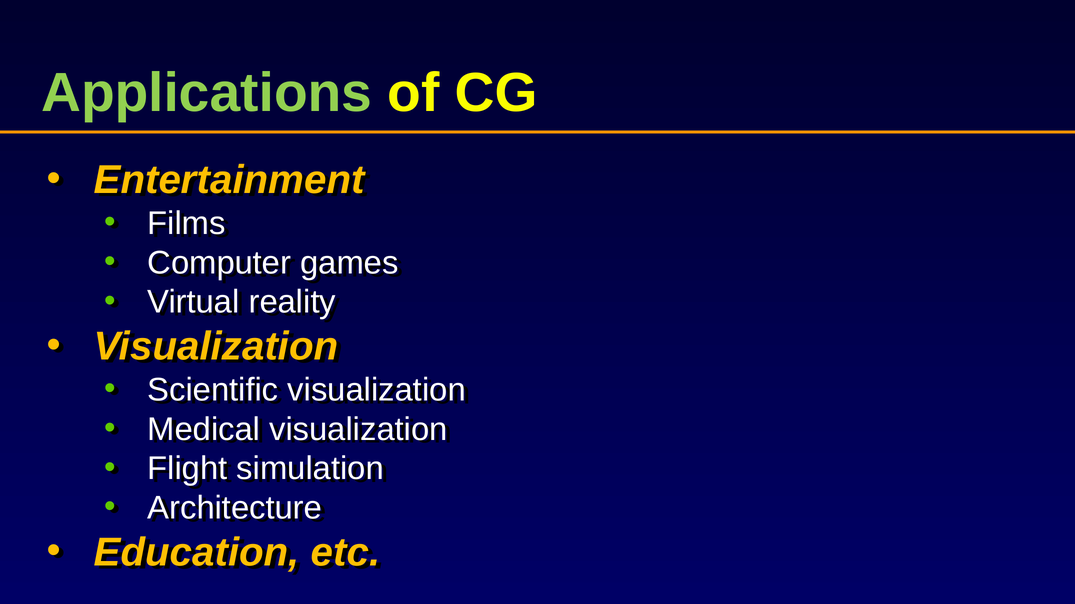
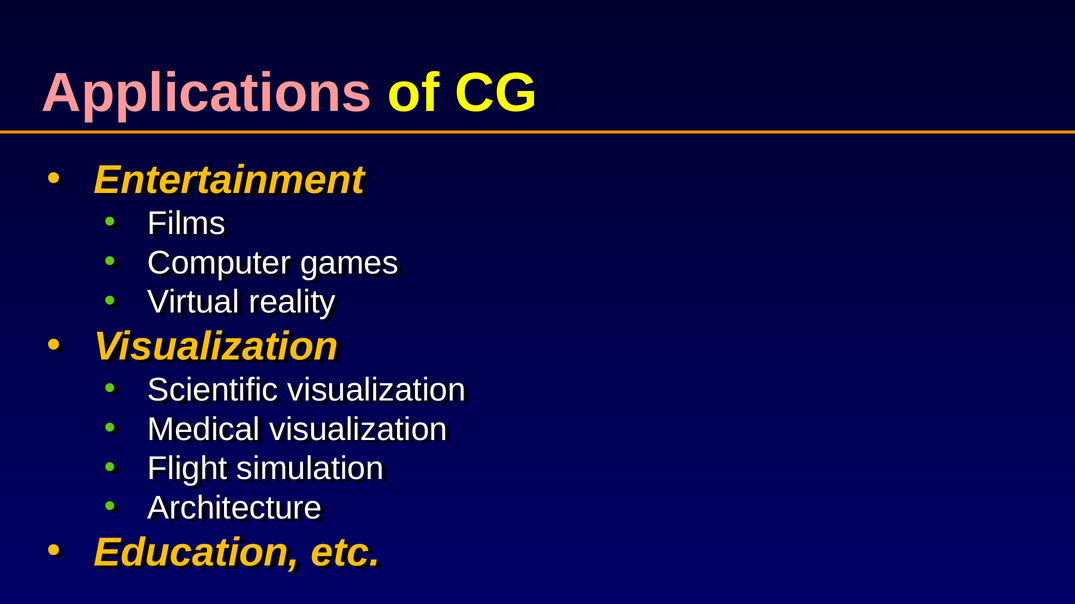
Applications colour: light green -> pink (207, 93)
